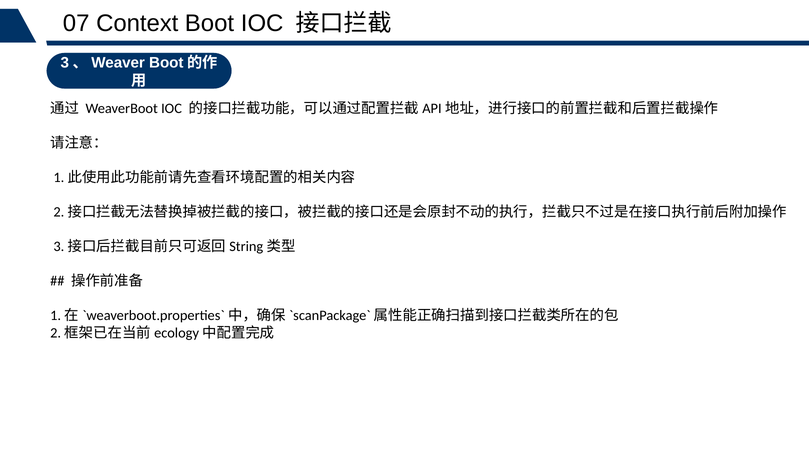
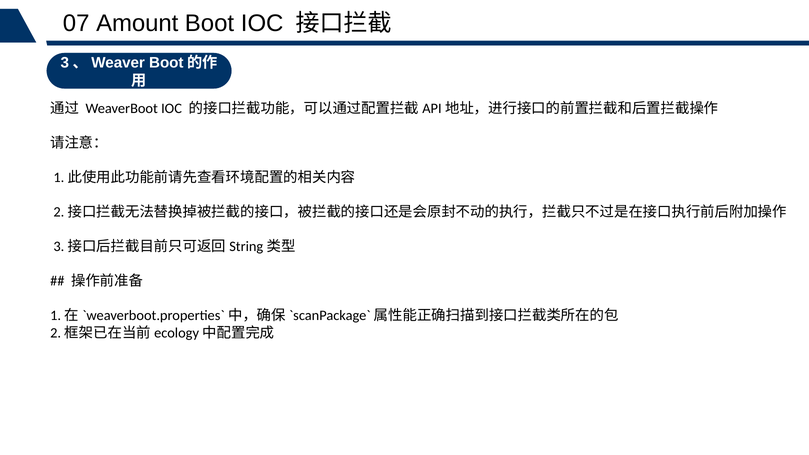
Context: Context -> Amount (137, 23)
